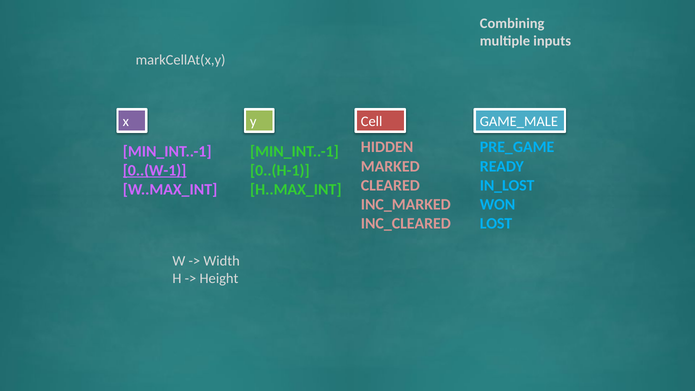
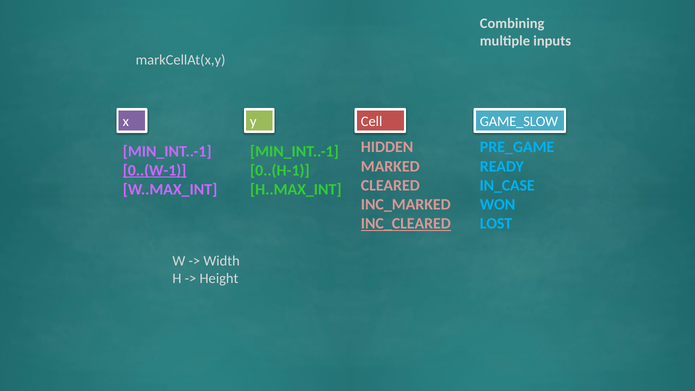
GAME_MALE: GAME_MALE -> GAME_SLOW (519, 122)
IN_LOST: IN_LOST -> IN_CASE (507, 185)
INC_CLEARED underline: none -> present (406, 224)
